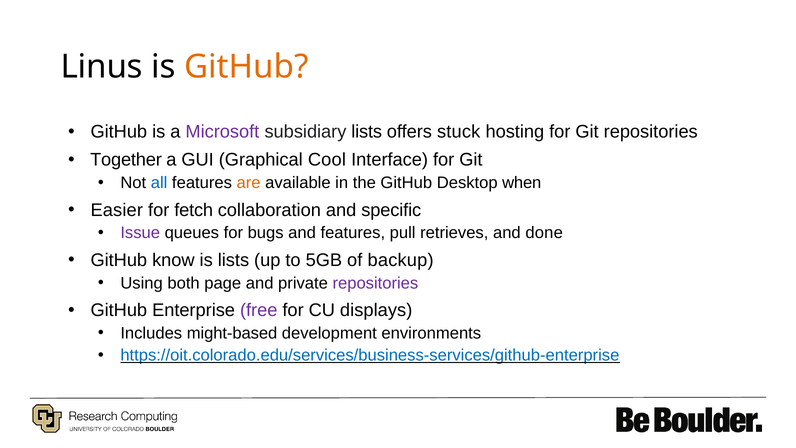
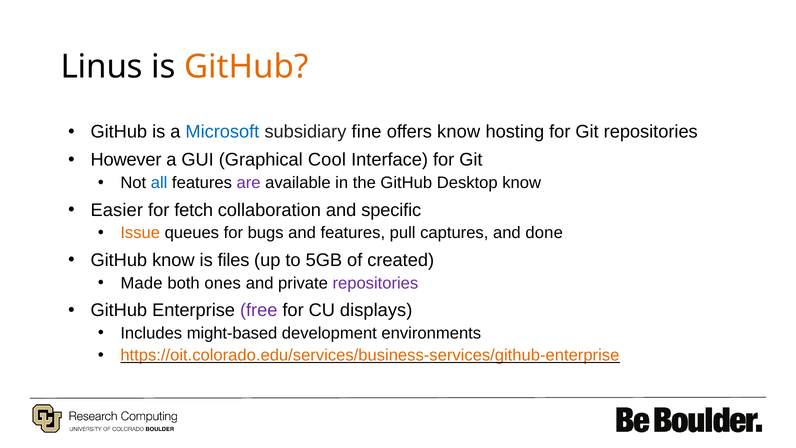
Microsoft colour: purple -> blue (222, 132)
subsidiary lists: lists -> fine (367, 132)
offers stuck: stuck -> know (459, 132)
Together: Together -> However (126, 160)
are colour: orange -> purple (249, 183)
Desktop when: when -> know (522, 183)
Issue colour: purple -> orange (140, 233)
retrieves: retrieves -> captures (454, 233)
is lists: lists -> files (234, 260)
backup: backup -> created (401, 260)
Using: Using -> Made (142, 283)
page: page -> ones (223, 283)
https://oit.colorado.edu/services/business-services/github-enterprise colour: blue -> orange (370, 355)
